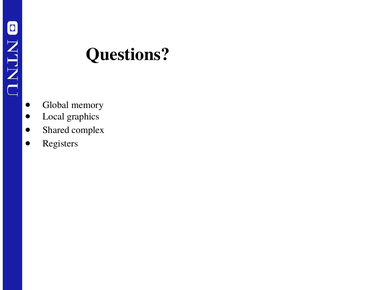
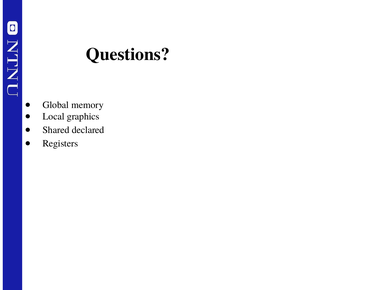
complex: complex -> declared (88, 130)
